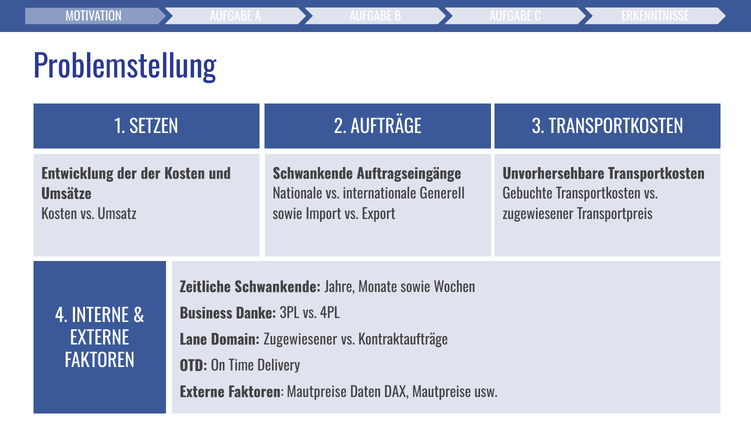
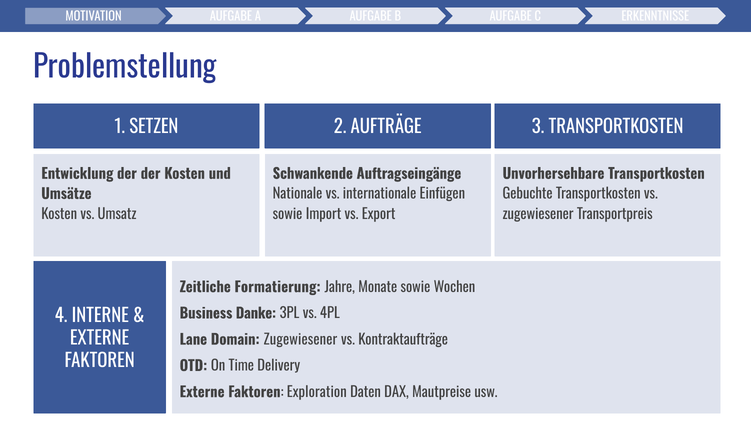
Generell: Generell -> Einfügen (442, 194)
Zeitliche Schwankende: Schwankende -> Formatierung (278, 288)
Faktoren Mautpreise: Mautpreise -> Exploration (317, 393)
